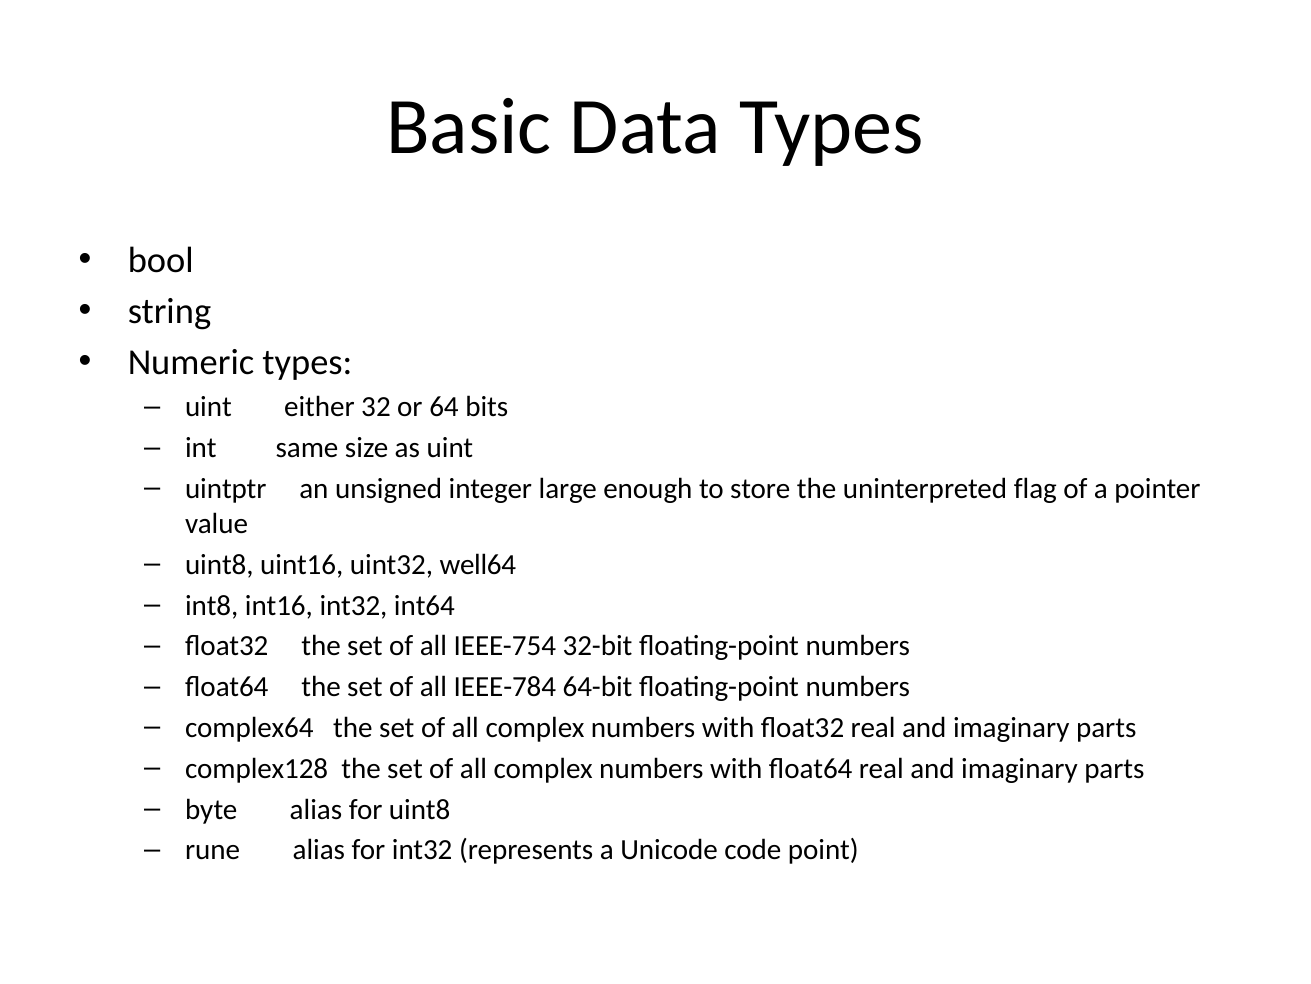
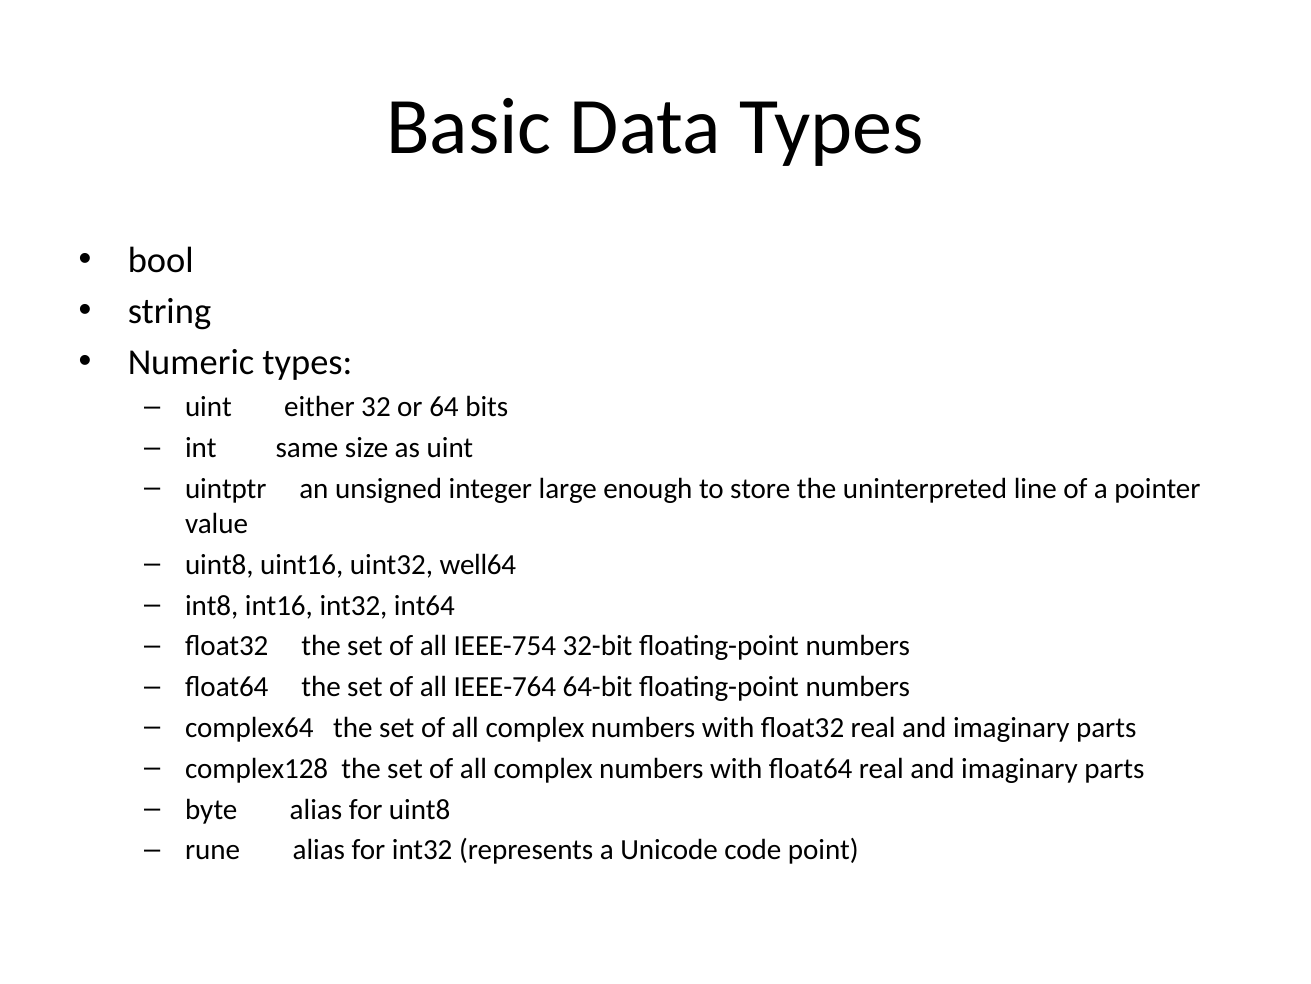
flag: flag -> line (1035, 489)
IEEE-784: IEEE-784 -> IEEE-764 (505, 687)
